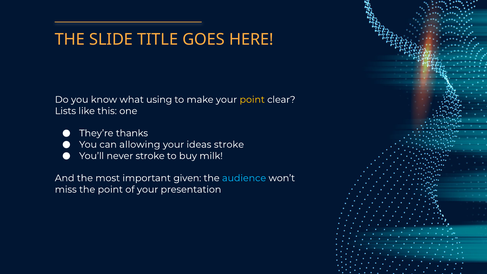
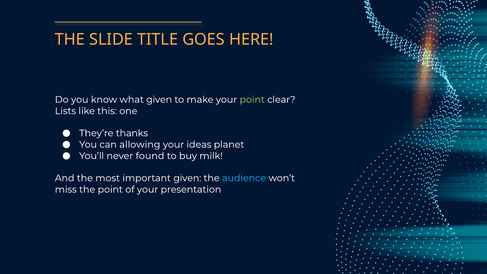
what using: using -> given (159, 100)
point colour: yellow -> light green (252, 100)
ideas stroke: stroke -> planet (229, 145)
never stroke: stroke -> found (150, 156)
